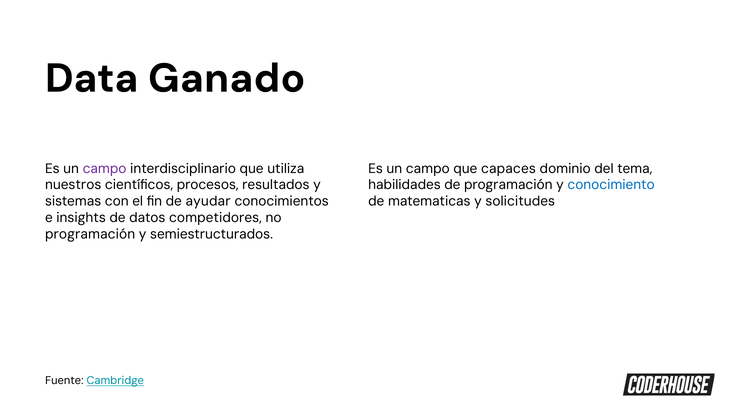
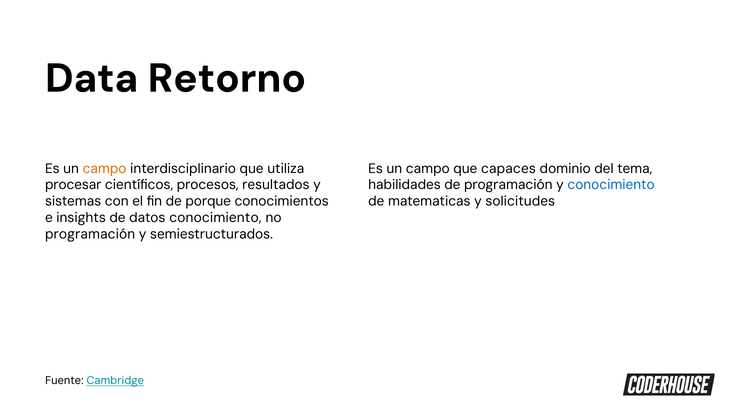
Ganado: Ganado -> Retorno (227, 78)
campo colour: purple -> orange (105, 169)
nuestros: nuestros -> procesar (73, 185)
ayudar: ayudar -> porque (208, 201)
datos competidores: competidores -> conocimiento (215, 218)
